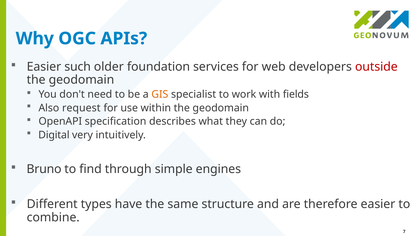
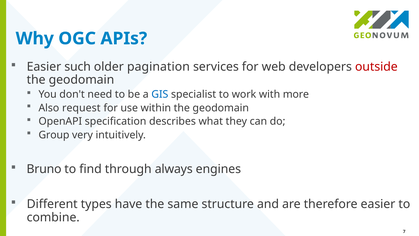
foundation: foundation -> pagination (158, 67)
GIS colour: orange -> blue (160, 94)
fields: fields -> more (296, 94)
Digital: Digital -> Group (54, 135)
simple: simple -> always (174, 169)
